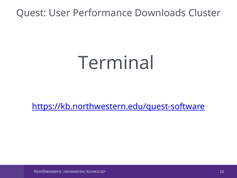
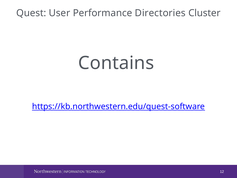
Downloads: Downloads -> Directories (160, 13)
Terminal: Terminal -> Contains (116, 63)
